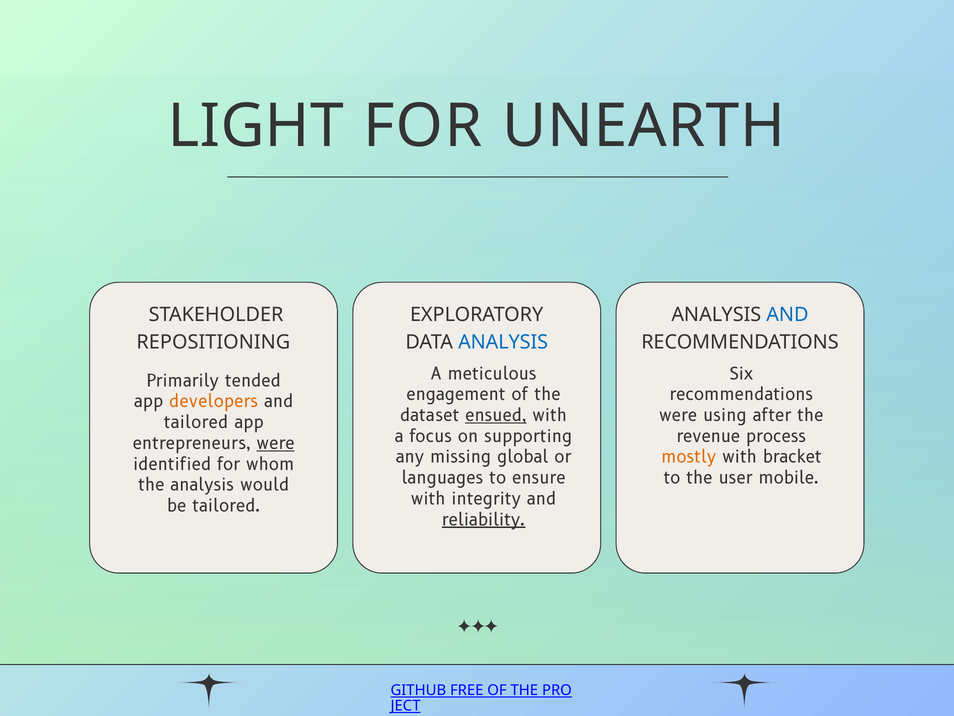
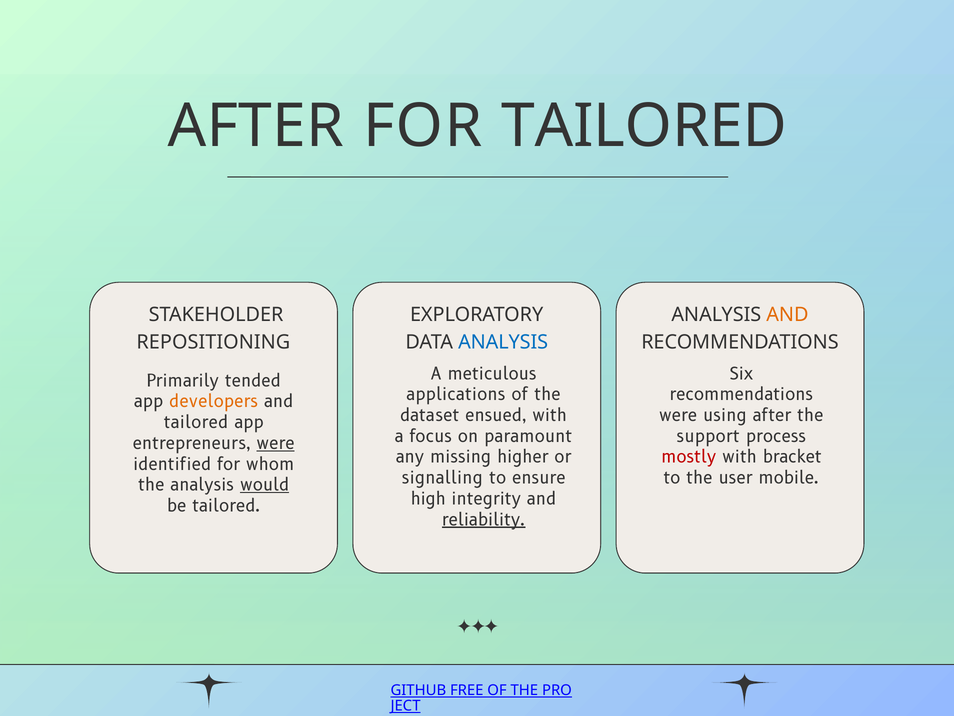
LIGHT: LIGHT -> AFTER (256, 126)
FOR UNEARTH: UNEARTH -> TAILORED (644, 126)
AND colour: blue -> orange (787, 314)
engagement: engagement -> applications (456, 395)
ensued underline: present -> none (496, 415)
supporting: supporting -> paramount (528, 436)
revenue: revenue -> support (708, 436)
global: global -> higher (523, 457)
mostly colour: orange -> red (689, 457)
languages: languages -> signalling (442, 478)
would underline: none -> present (265, 485)
with: with -> high (428, 499)
